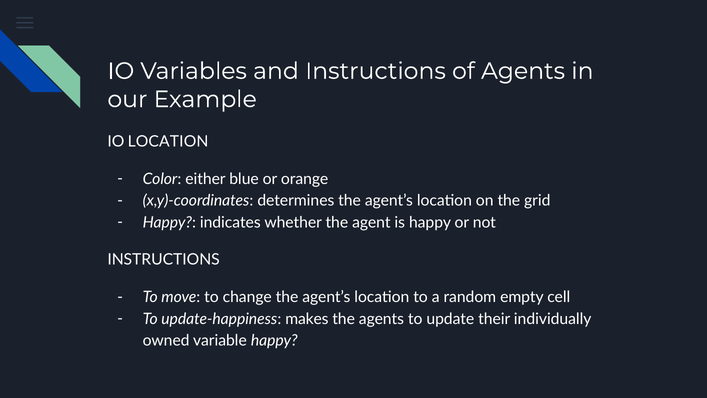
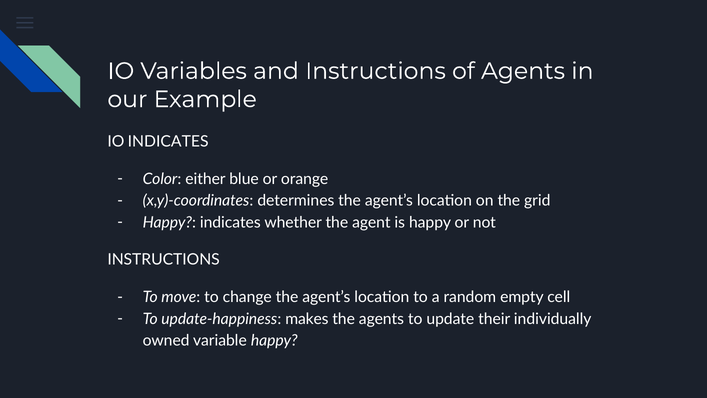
IO LOCATION: LOCATION -> INDICATES (168, 142)
